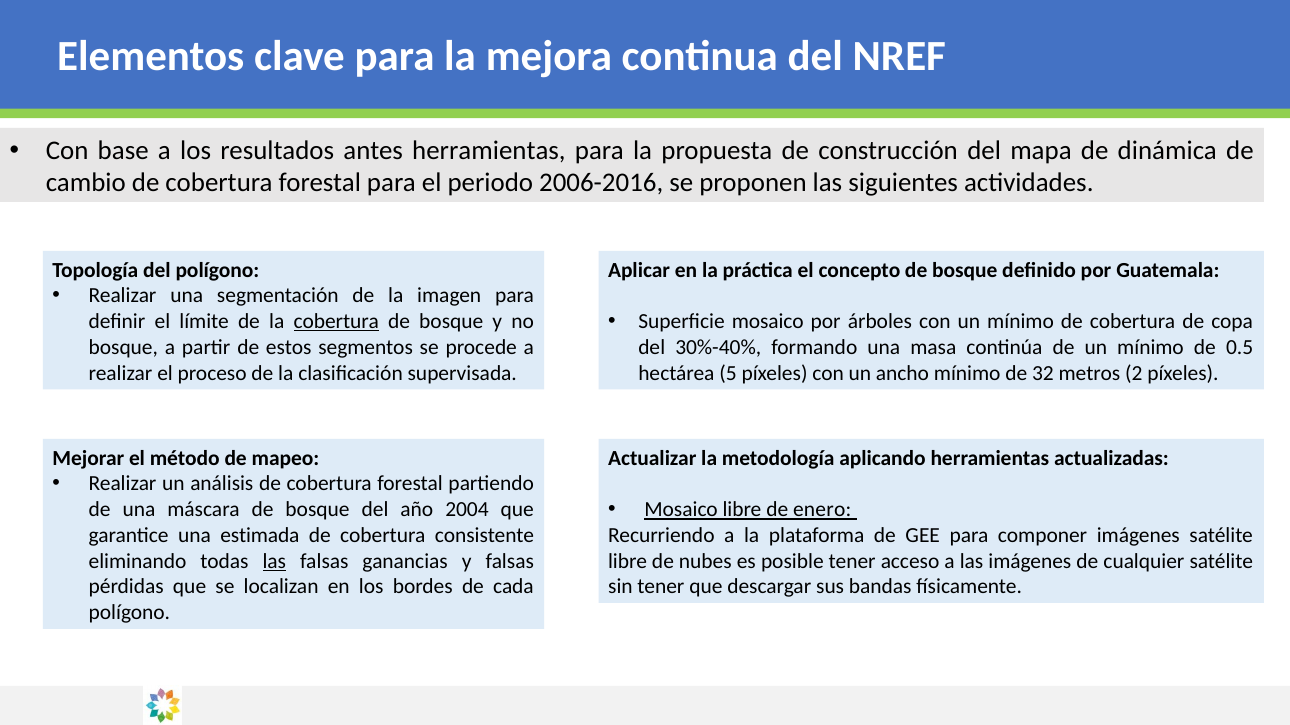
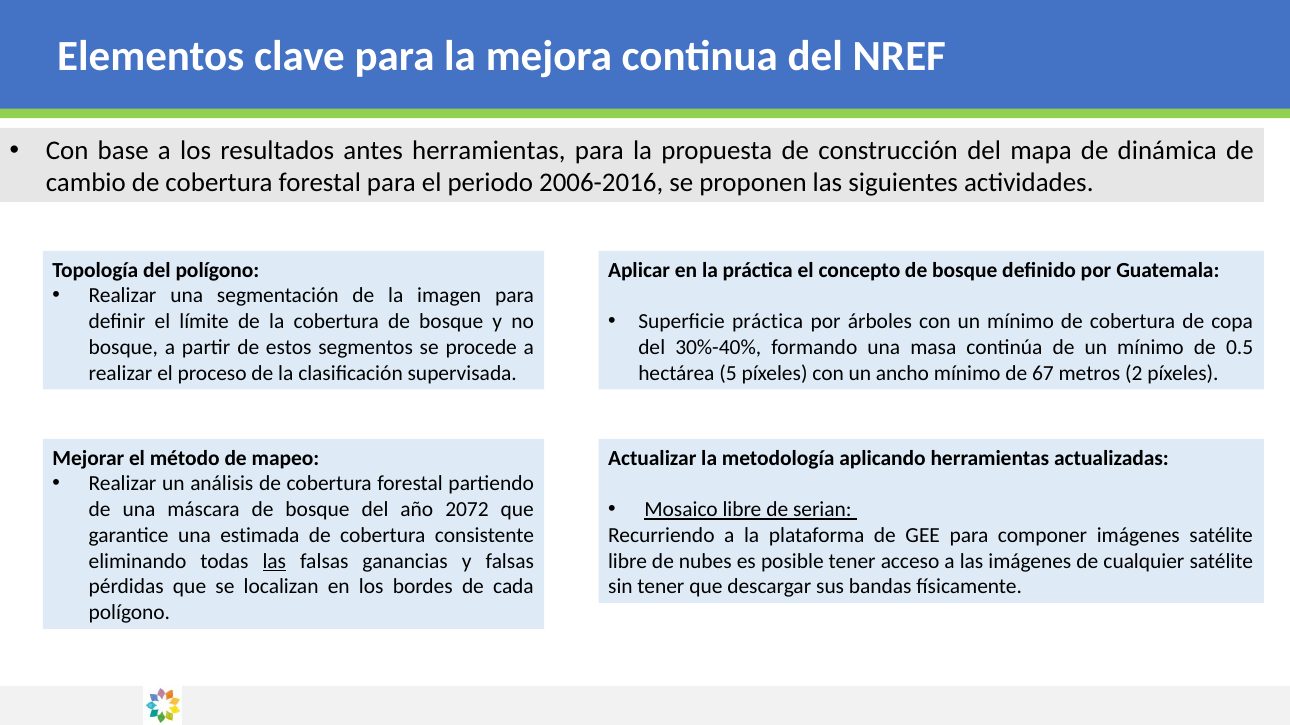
Superficie mosaico: mosaico -> práctica (768, 322)
cobertura underline: present -> none (336, 322)
32: 32 -> 67 (1043, 373)
enero: enero -> serian (822, 510)
2004: 2004 -> 2072 (467, 510)
